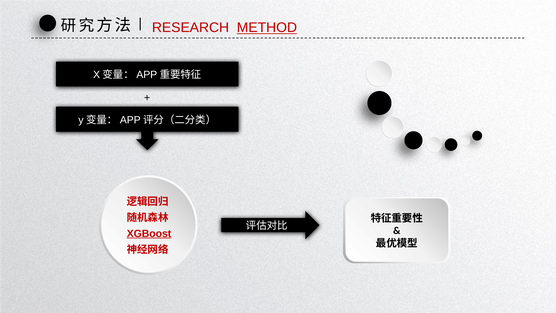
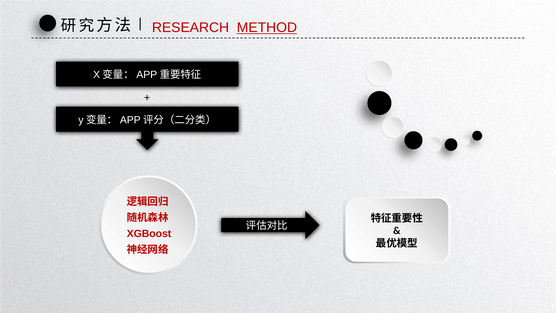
XGBoost underline: present -> none (149, 233)
